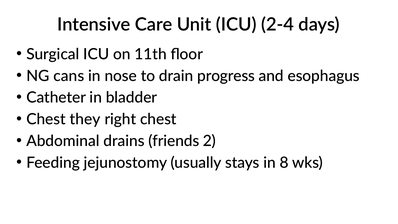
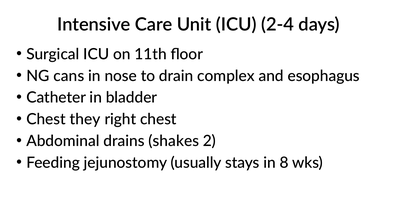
progress: progress -> complex (226, 76)
friends: friends -> shakes (174, 141)
